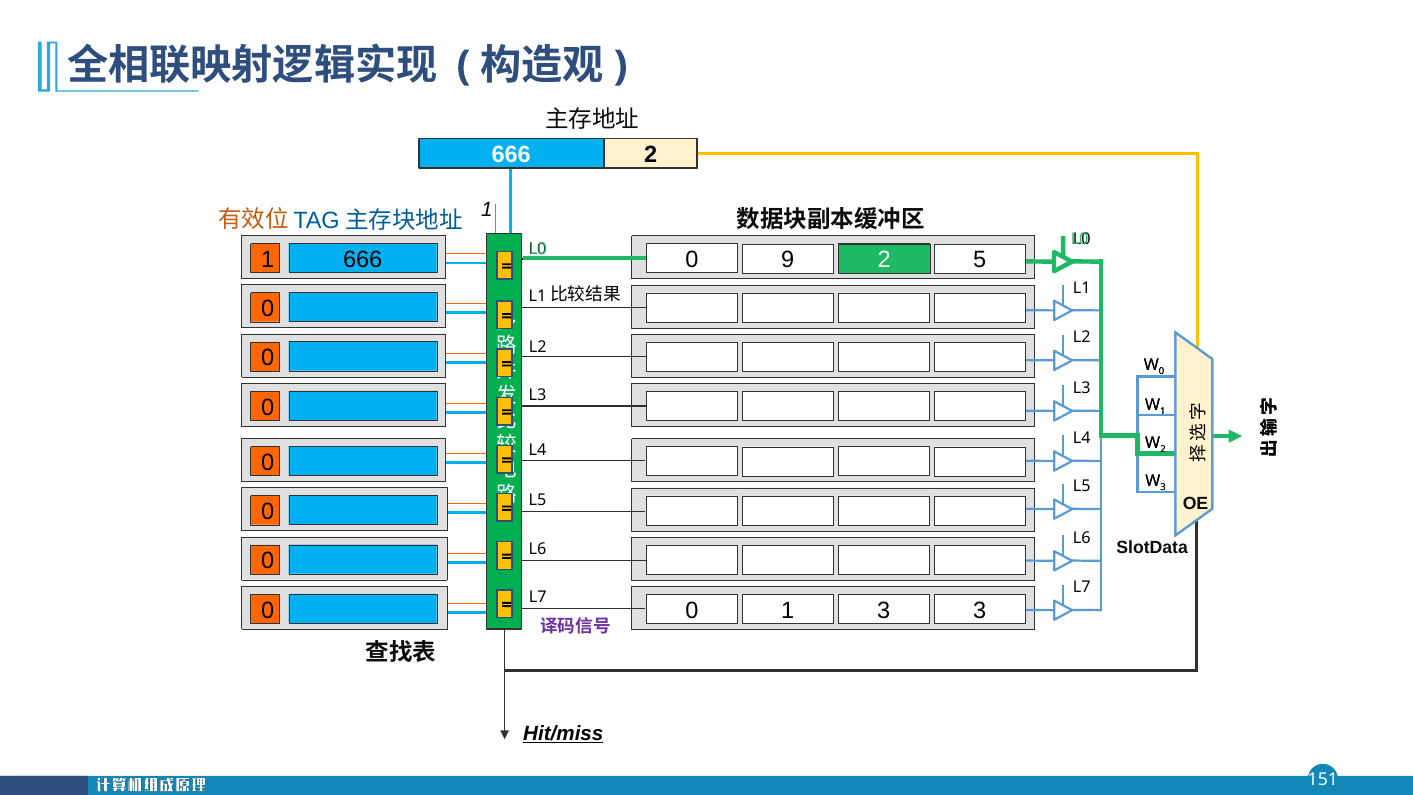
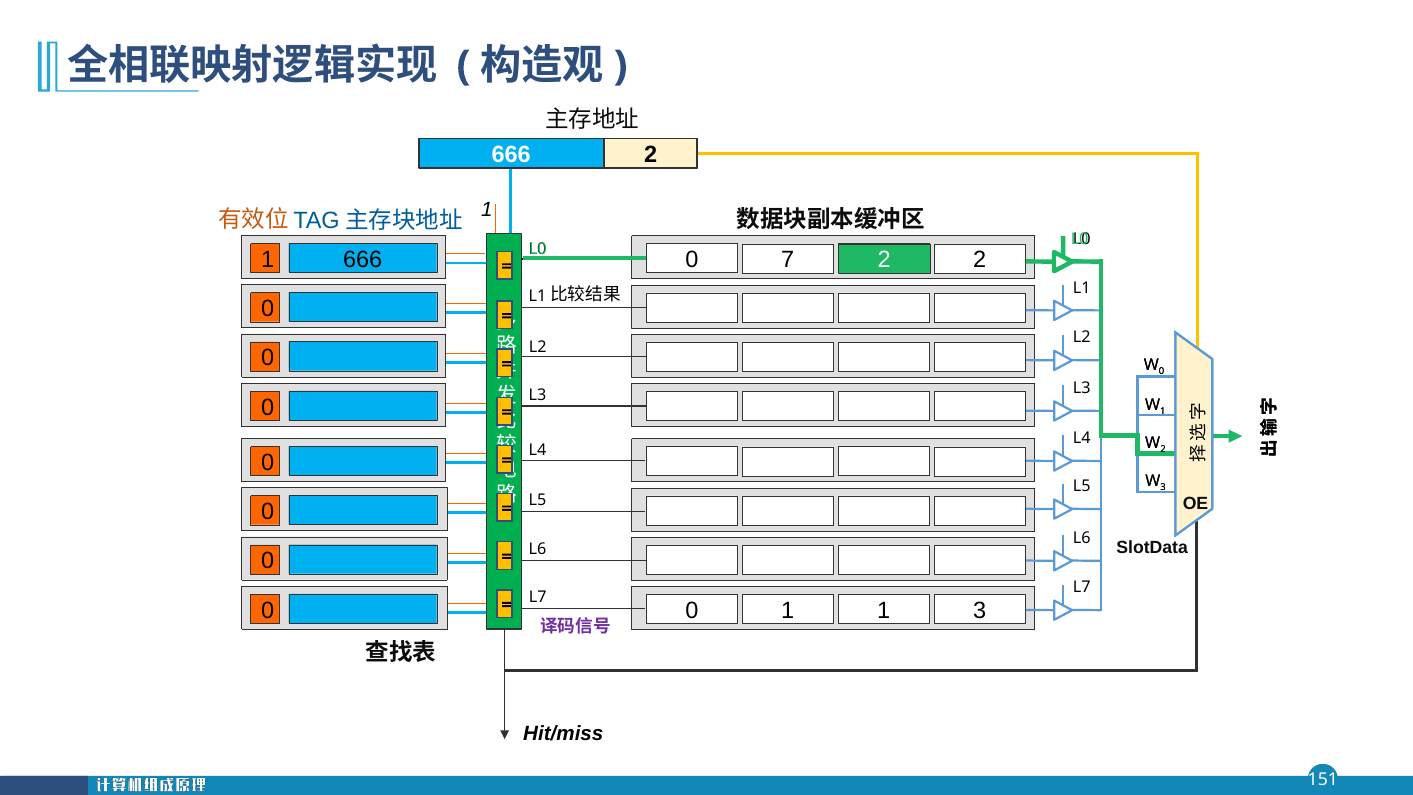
9: 9 -> 7 (788, 260)
5: 5 -> 2 (980, 260)
1 3: 3 -> 1 (884, 610)
Hit/miss underline: present -> none (563, 733)
